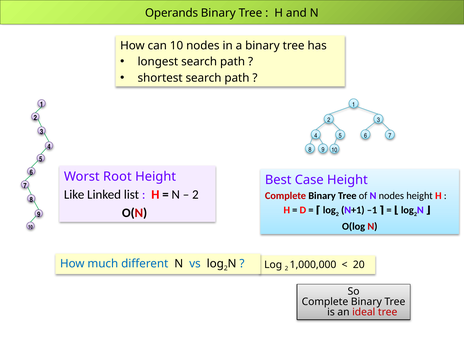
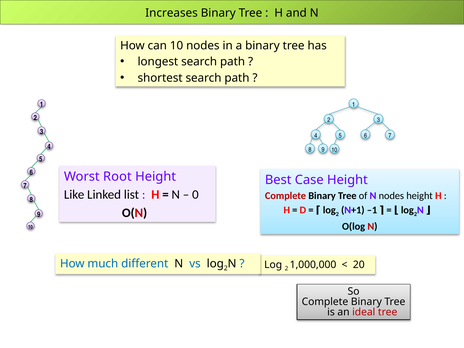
Operands: Operands -> Increases (172, 13)
2: 2 -> 0 (195, 195)
